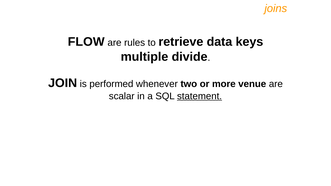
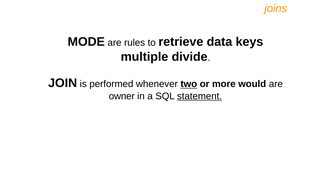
FLOW: FLOW -> MODE (86, 42)
two underline: none -> present (189, 84)
venue: venue -> would (252, 84)
scalar: scalar -> owner (122, 96)
